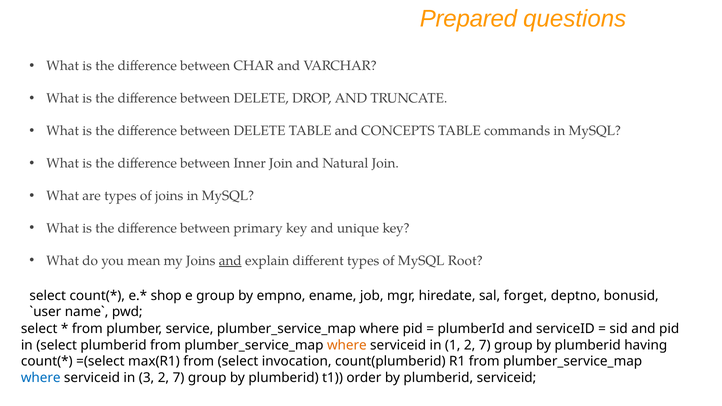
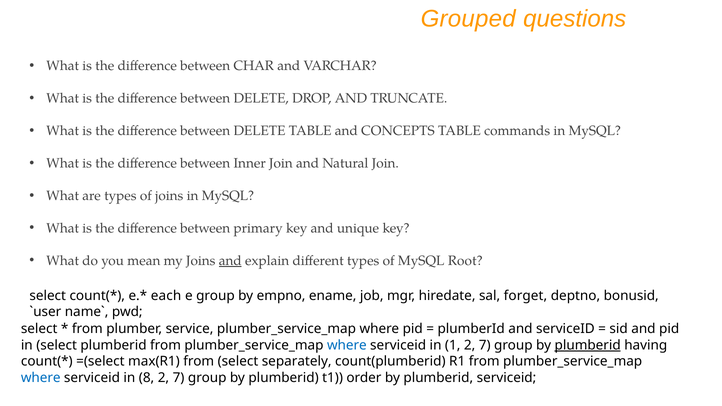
Prepared: Prepared -> Grouped (468, 19)
shop: shop -> each (166, 296)
where colour: orange -> blue (347, 345)
plumberid underline: none -> present (588, 345)
invocation: invocation -> separately (297, 361)
3: 3 -> 8 (147, 378)
